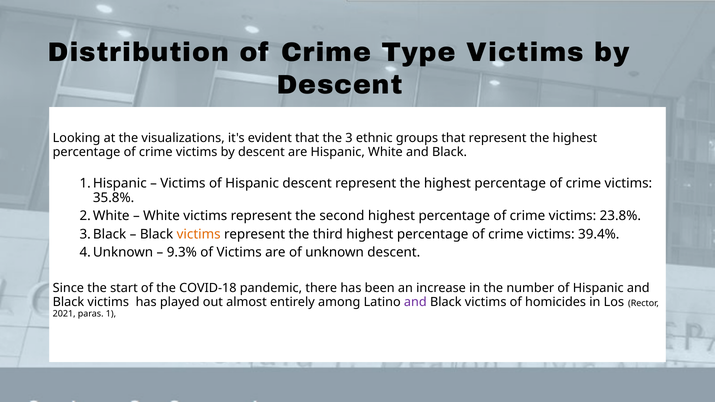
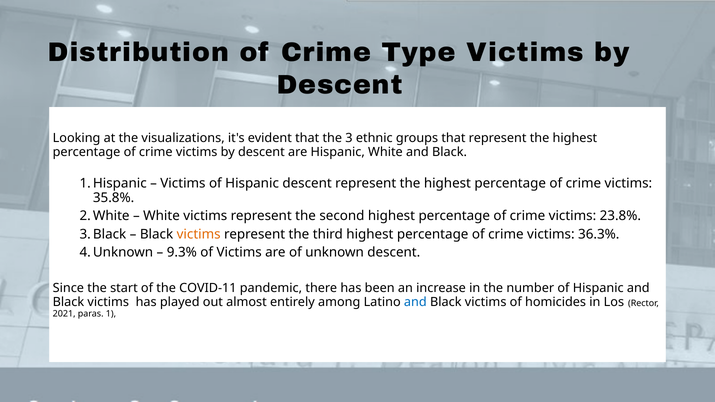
39.4%: 39.4% -> 36.3% (599, 234)
COVID-18: COVID-18 -> COVID-11 (208, 288)
and colour: purple -> blue (415, 302)
